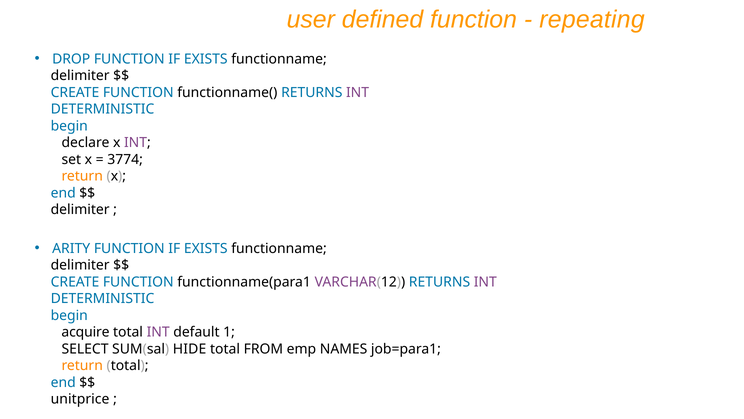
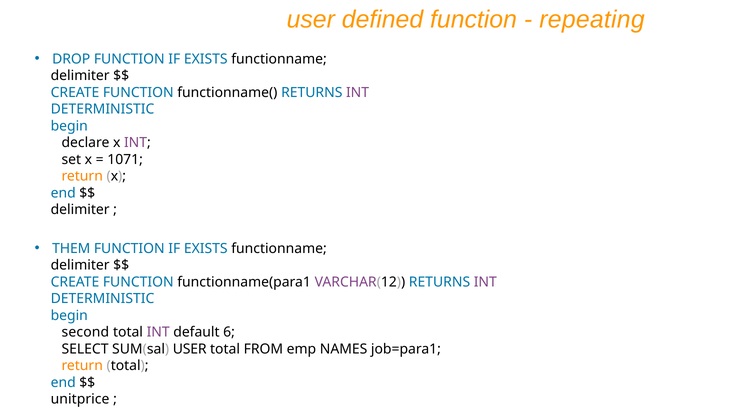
3774: 3774 -> 1071 (125, 159)
ARITY: ARITY -> THEM (71, 248)
acquire: acquire -> second (85, 332)
1: 1 -> 6 (229, 332)
SUM(sal HIDE: HIDE -> USER (190, 349)
